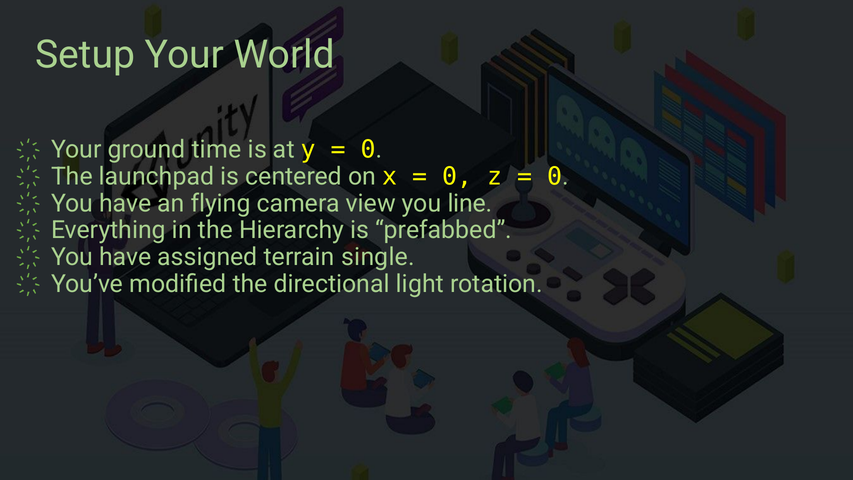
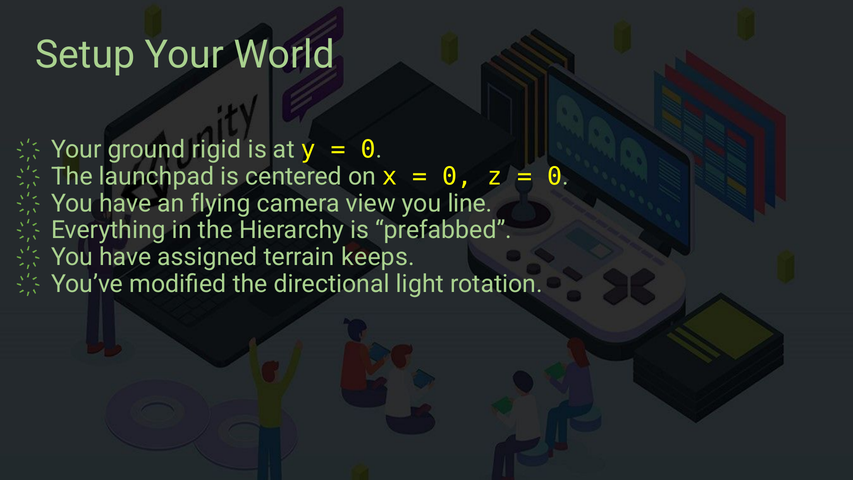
time: time -> rigid (217, 150)
single: single -> keeps (378, 257)
